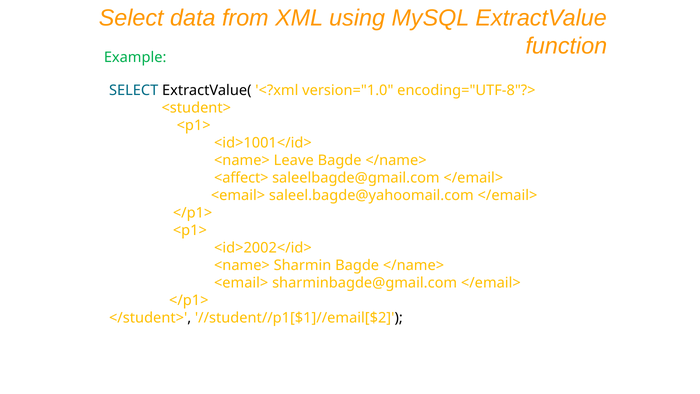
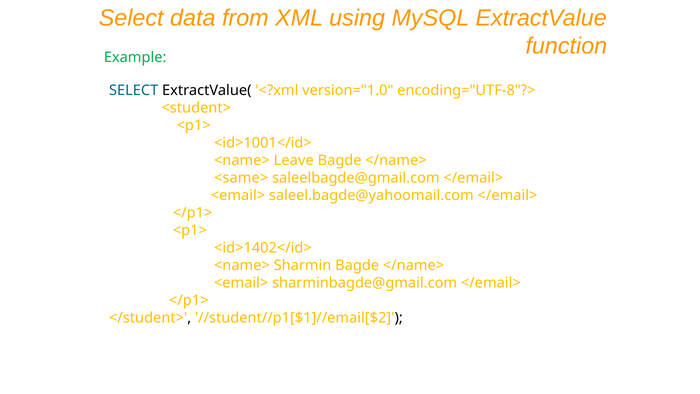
<affect>: <affect> -> <same> (241, 178)
<id>2002</id>: <id>2002</id> -> <id>1402</id> (263, 248)
